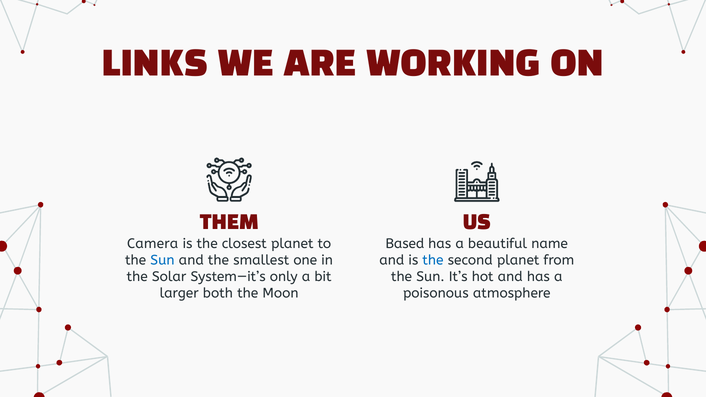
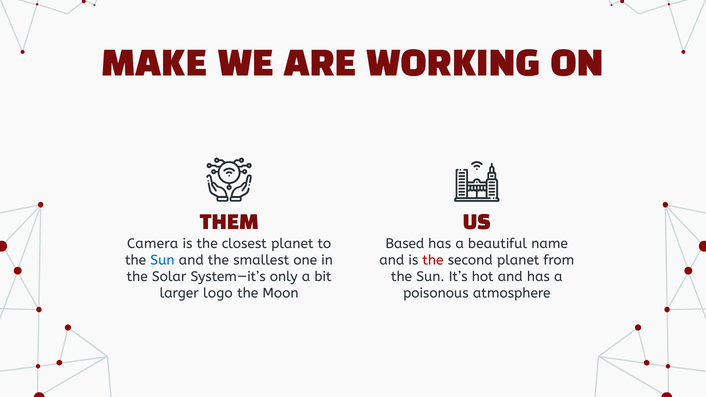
LINKS: LINKS -> MAKE (155, 64)
the colour: blue -> red (433, 260)
both: both -> logo (218, 293)
